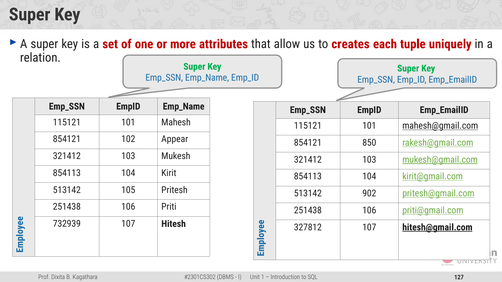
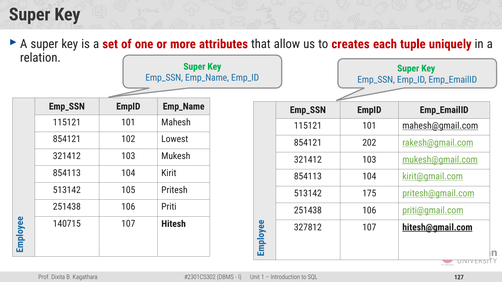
Appear: Appear -> Lowest (175, 139)
850: 850 -> 202 (369, 143)
902: 902 -> 175 (369, 194)
732939: 732939 -> 140715 (67, 224)
